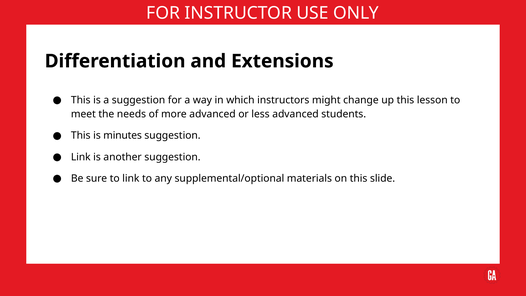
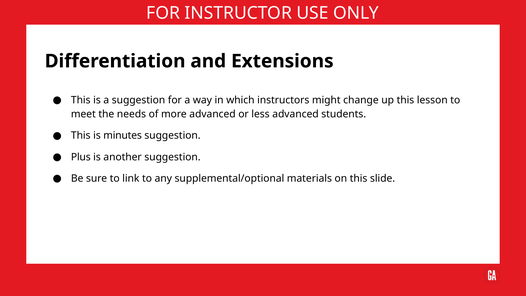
Link: Link -> Plus (81, 157)
